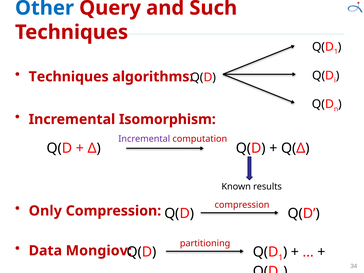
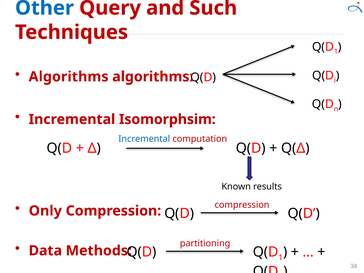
Techniques: Techniques -> Algorithms (69, 77)
Isomorphism: Isomorphism -> Isomorphsim (167, 119)
Incremental colour: purple -> blue (144, 139)
Mongiov: Mongiov -> Methods (99, 251)
